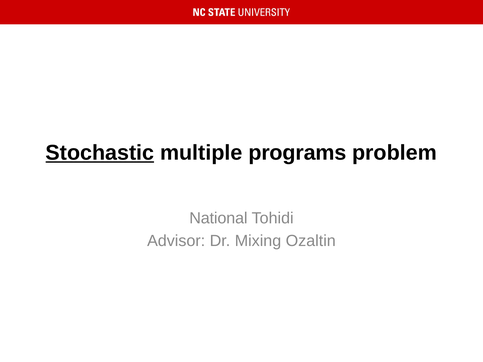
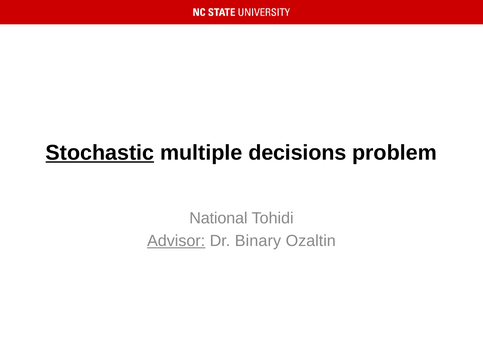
programs: programs -> decisions (297, 153)
Advisor underline: none -> present (176, 241)
Mixing: Mixing -> Binary (258, 241)
